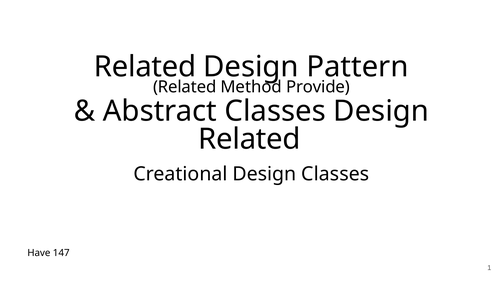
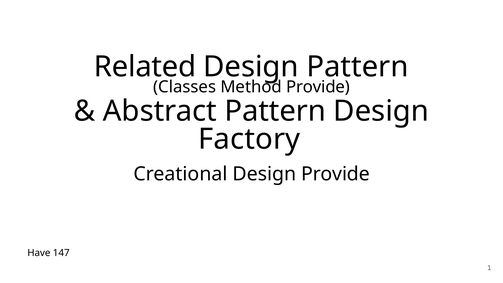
Related: Related -> Classes (185, 87)
Abstract Classes: Classes -> Pattern (275, 111)
Related: Related -> Factory (249, 139)
Design Classes: Classes -> Provide (335, 174)
